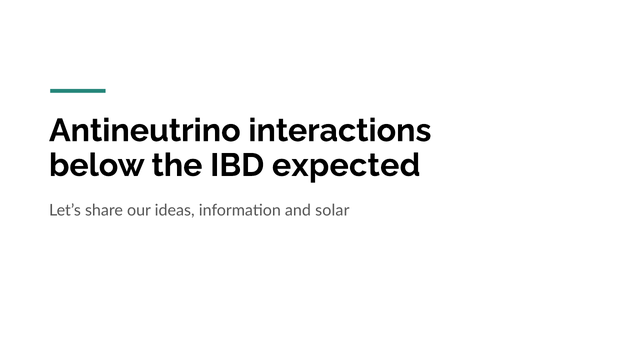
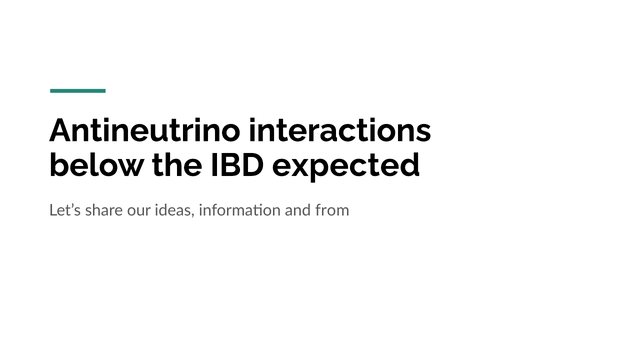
solar: solar -> from (332, 210)
